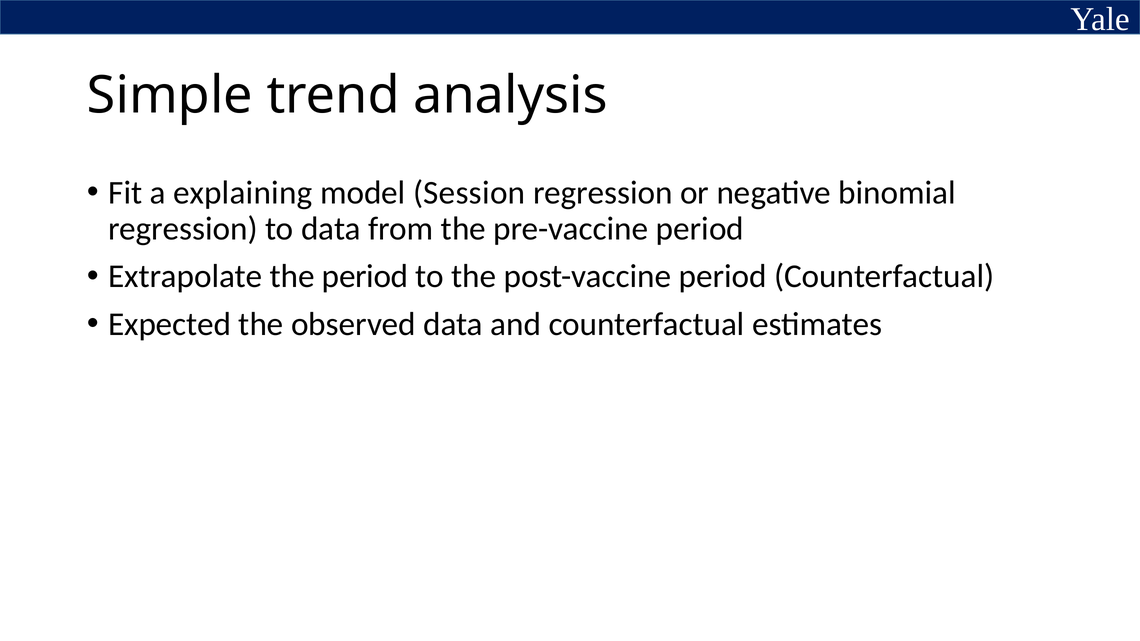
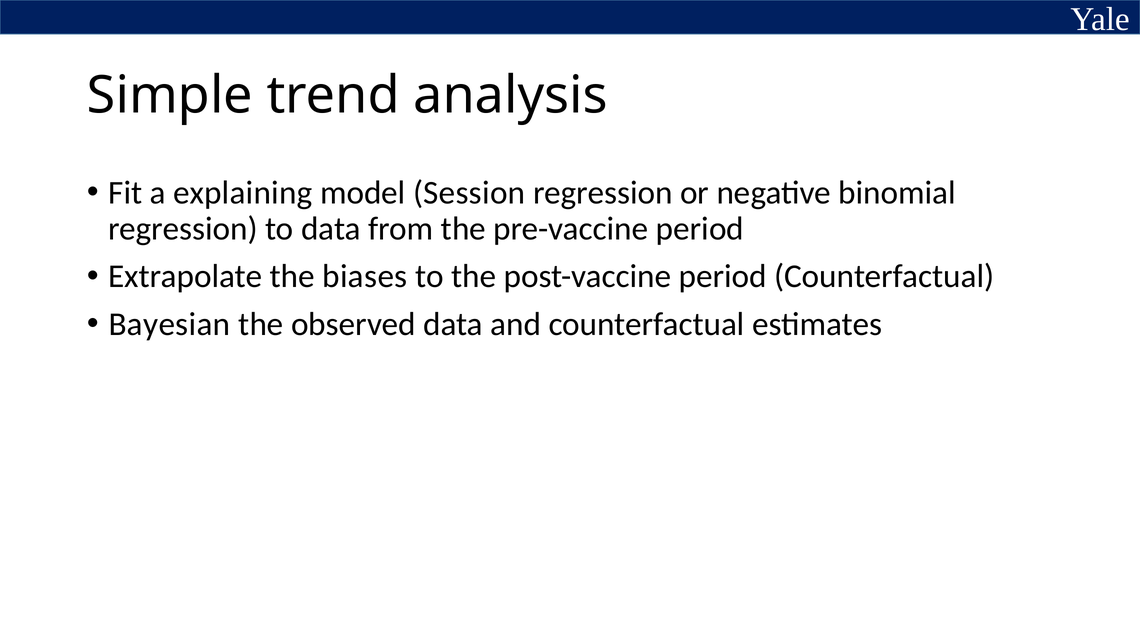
the period: period -> biases (365, 276)
Expected: Expected -> Bayesian (169, 324)
